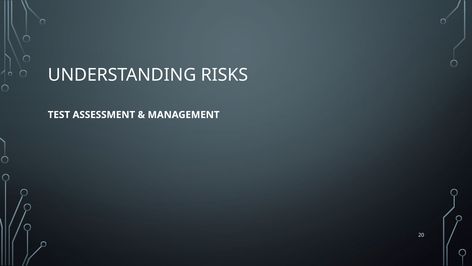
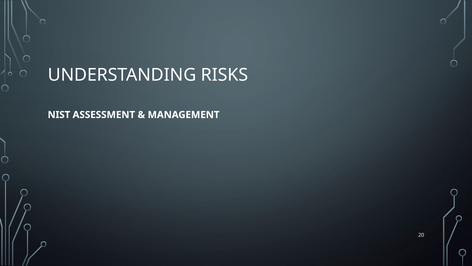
TEST: TEST -> NIST (59, 115)
